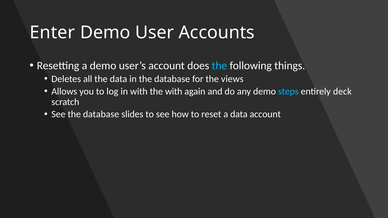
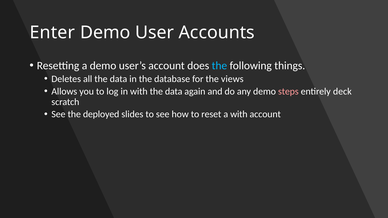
with the with: with -> data (174, 91)
steps colour: light blue -> pink (288, 91)
See the database: database -> deployed (101, 114)
a data: data -> with (239, 114)
